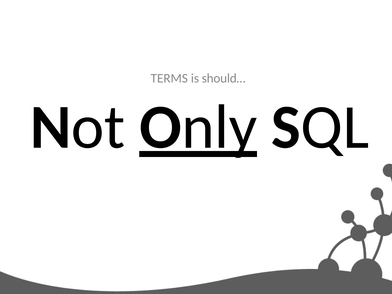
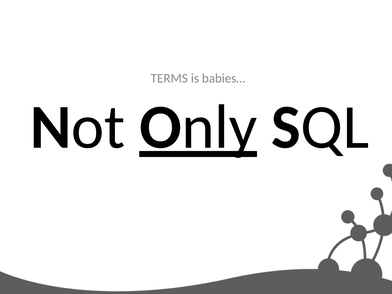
should…: should… -> babies… (224, 78)
